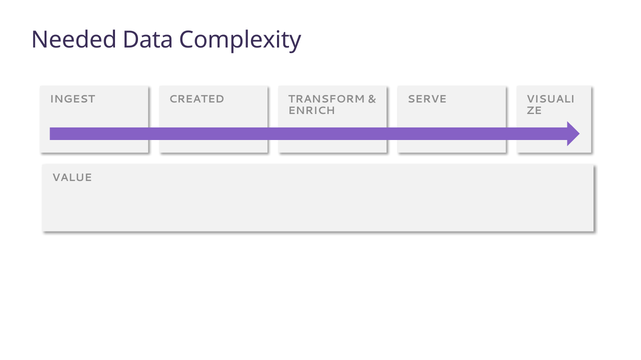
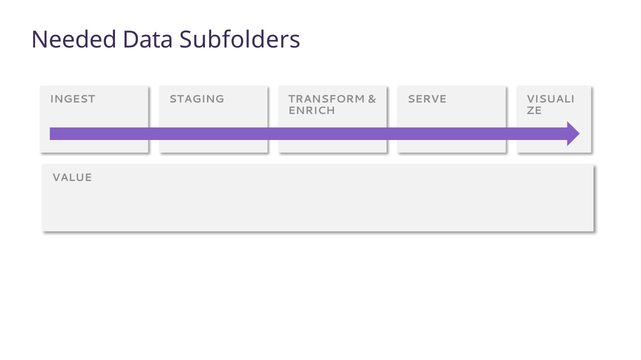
Complexity: Complexity -> Subfolders (240, 40)
CREATED: CREATED -> STAGING (197, 99)
